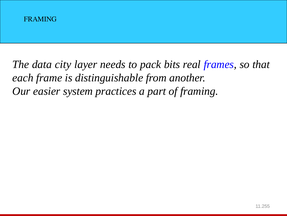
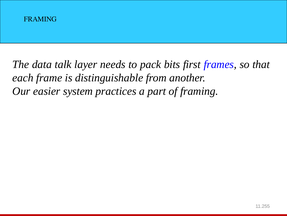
city: city -> talk (63, 64)
real: real -> first (192, 64)
